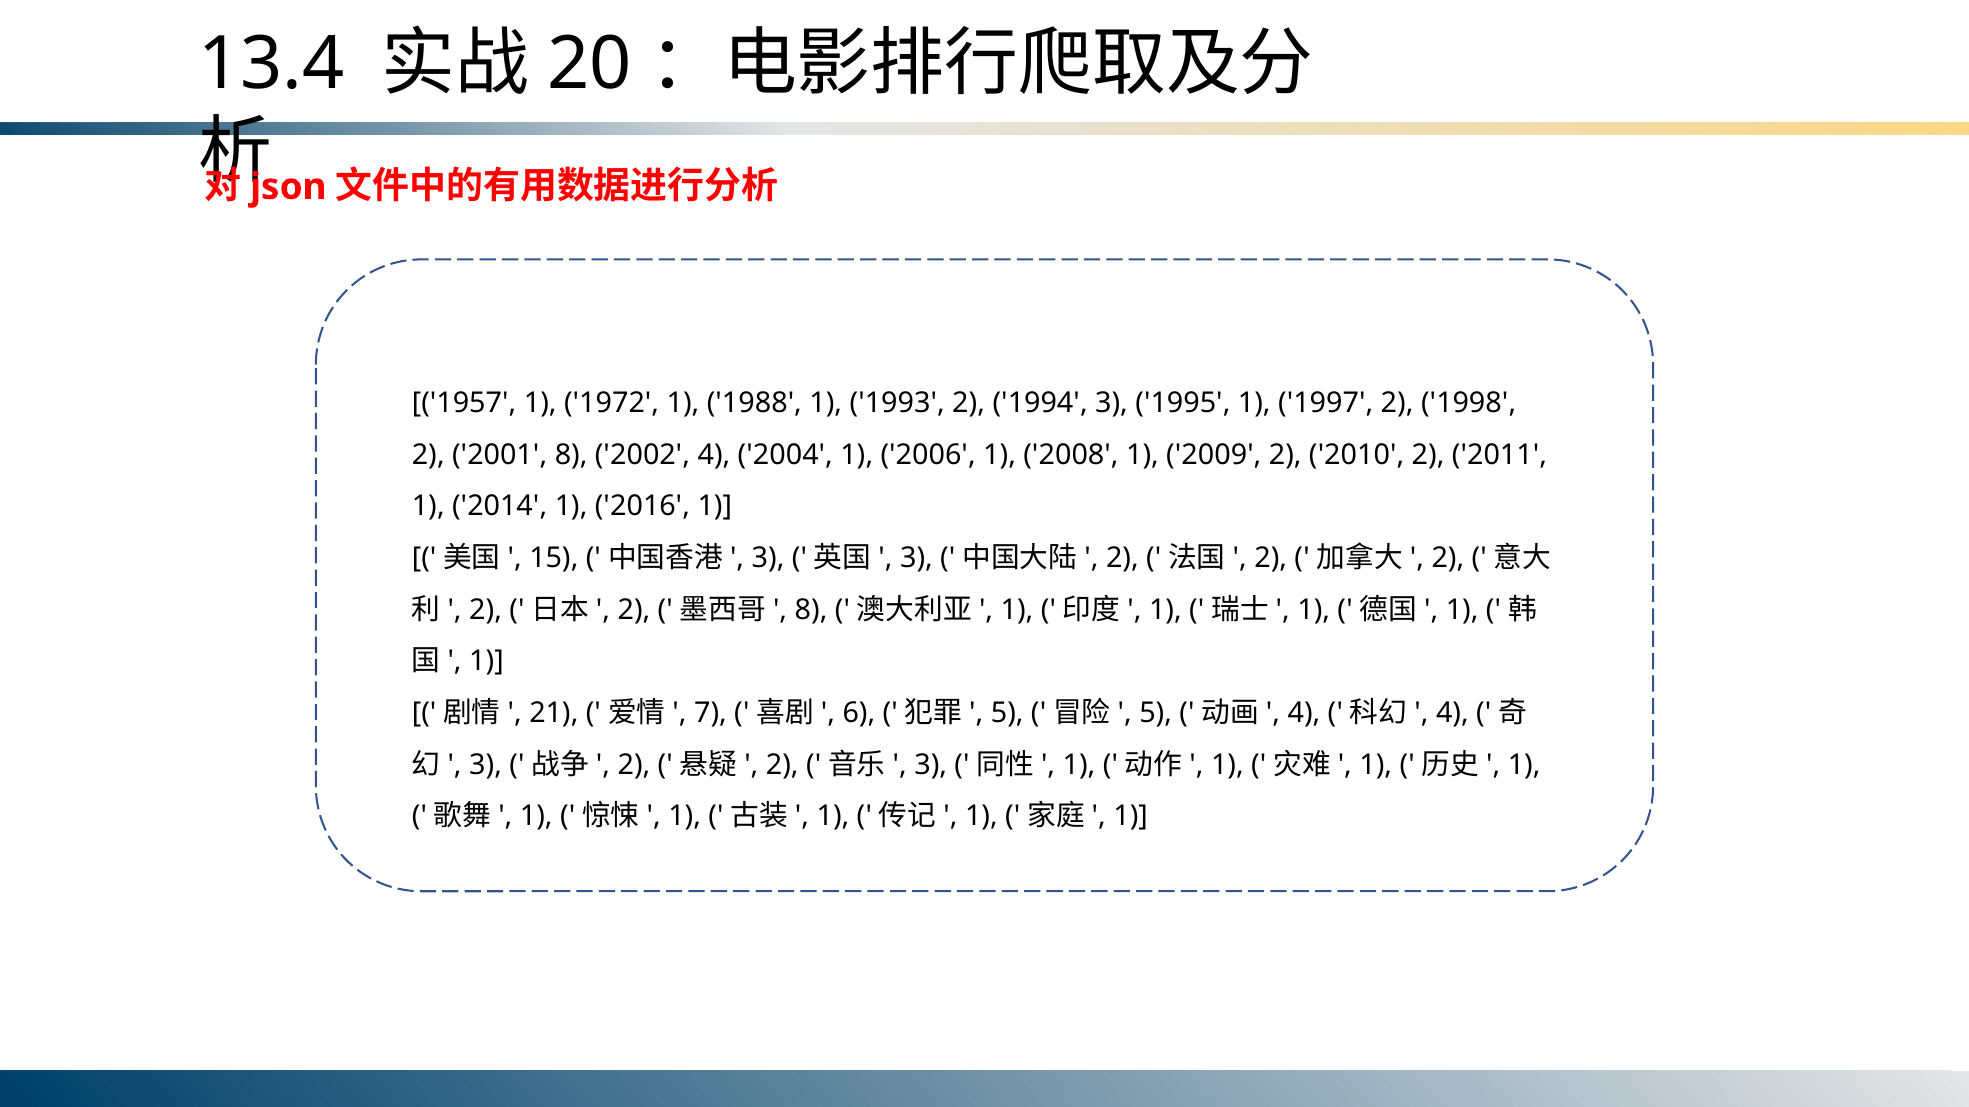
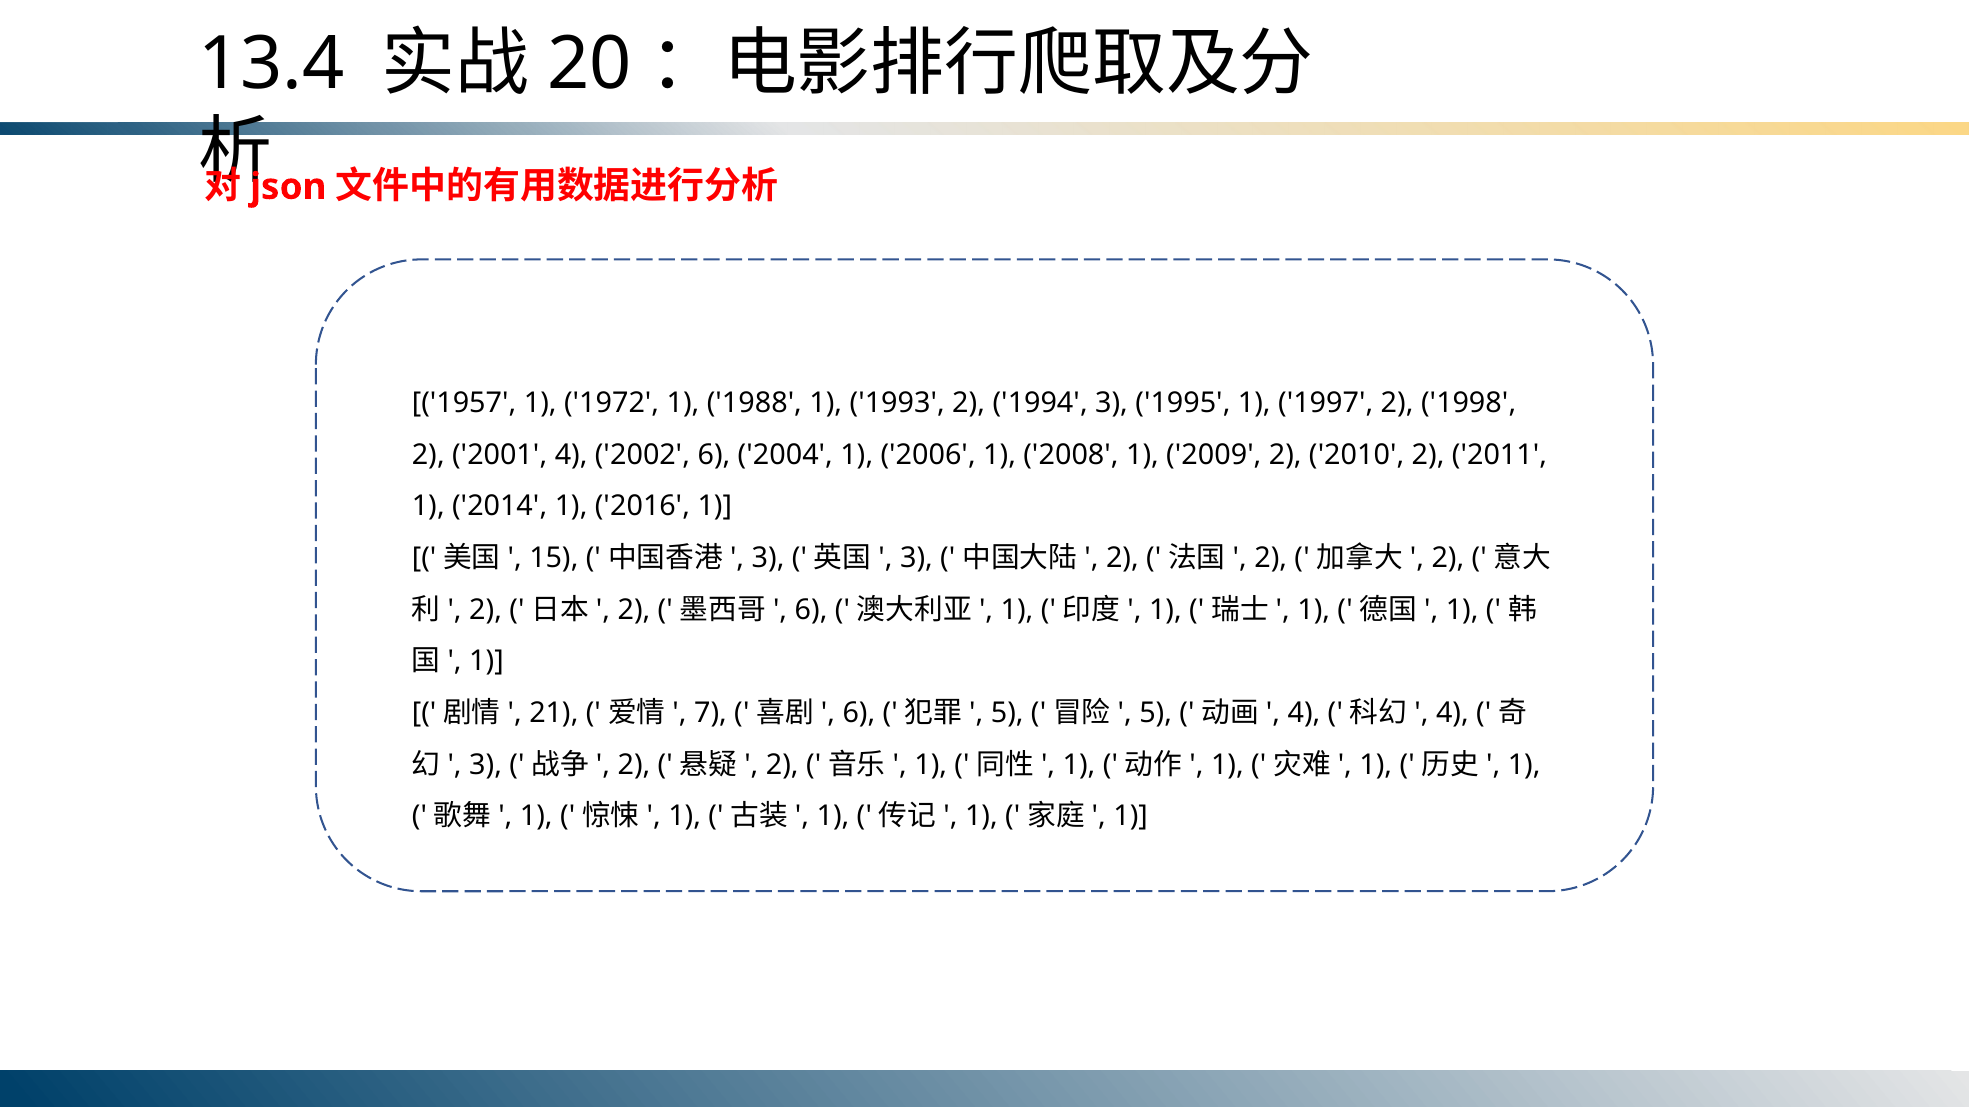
2001 8: 8 -> 4 (571, 455)
2002 4: 4 -> 6 (714, 455)
8: 8 -> 6 (811, 610)
3: 3 -> 1 (931, 765)
